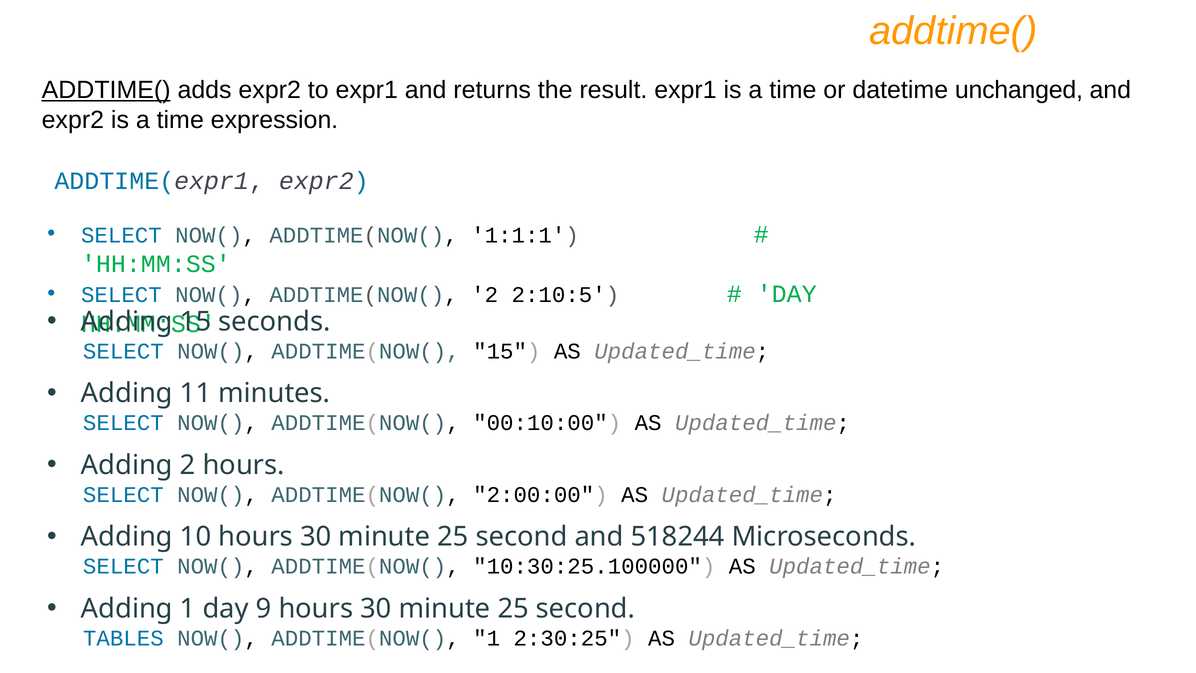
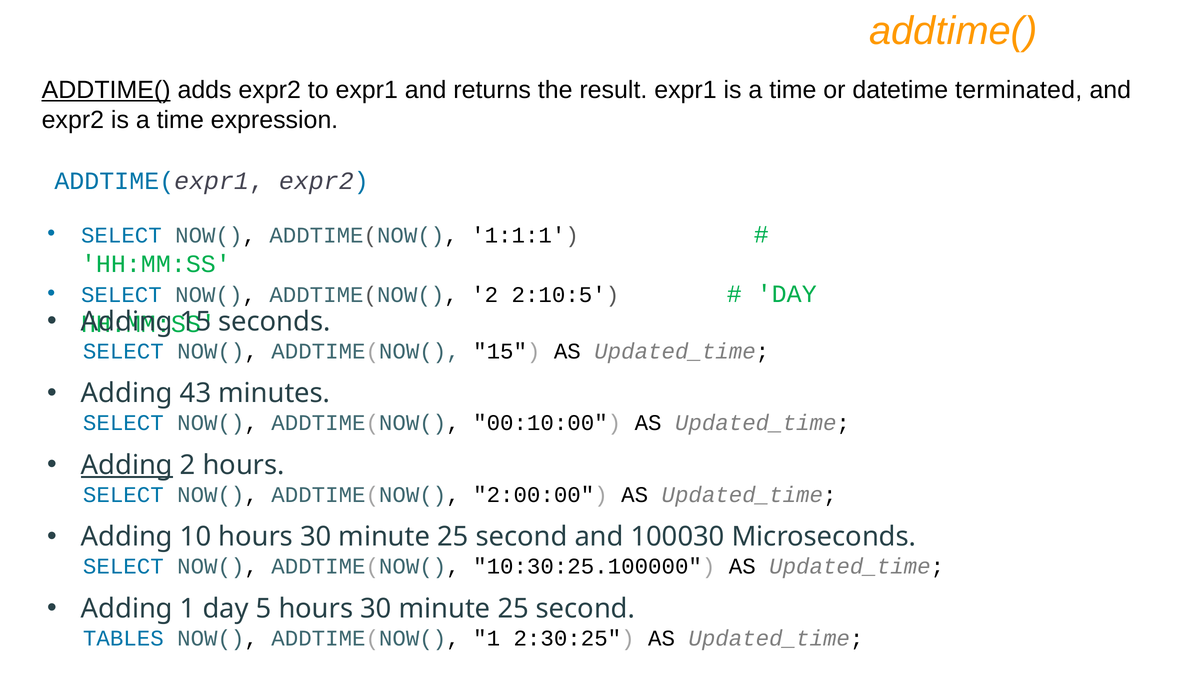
unchanged: unchanged -> terminated (1019, 90)
11: 11 -> 43 (196, 393)
Adding underline: none -> present (127, 465)
518244: 518244 -> 100030 (678, 537)
9: 9 -> 5 (264, 608)
